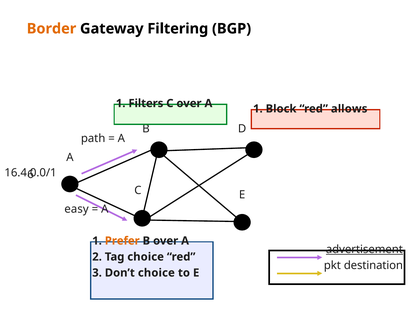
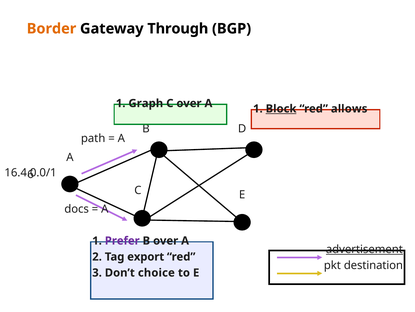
Filtering: Filtering -> Through (178, 29)
Filters: Filters -> Graph (146, 103)
Block underline: none -> present (281, 108)
easy: easy -> docs (77, 208)
Prefer colour: orange -> purple (122, 240)
Tag choice: choice -> export (146, 256)
